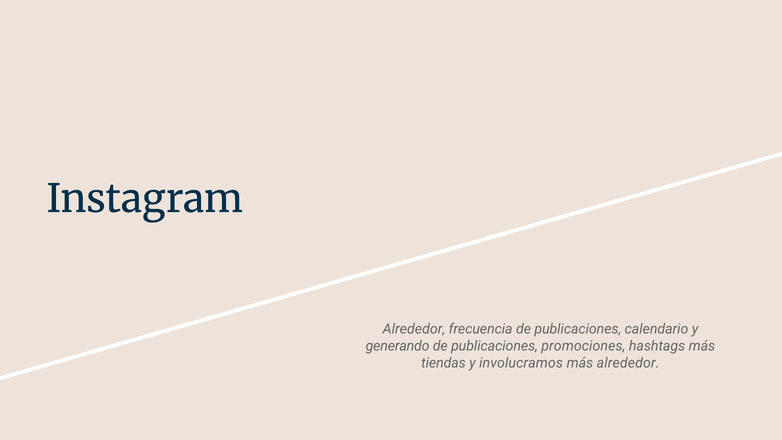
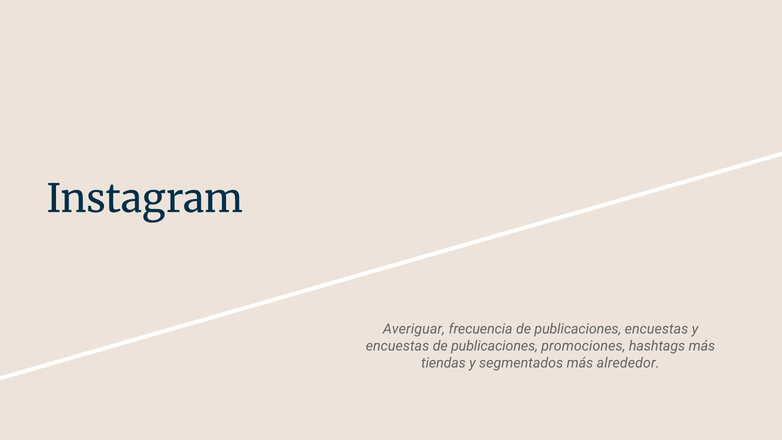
Alrededor: Alrededor -> Averiguar (414, 329)
publicaciones calendario: calendario -> encuestas (656, 329)
generando: generando -> encuestas (397, 346)
involucramos: involucramos -> segmentados (521, 363)
